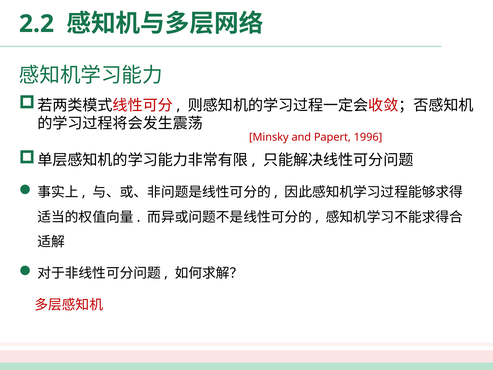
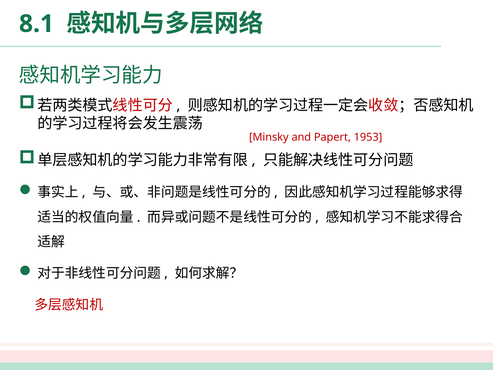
2.2: 2.2 -> 8.1 (37, 24)
1996: 1996 -> 1953 (368, 137)
